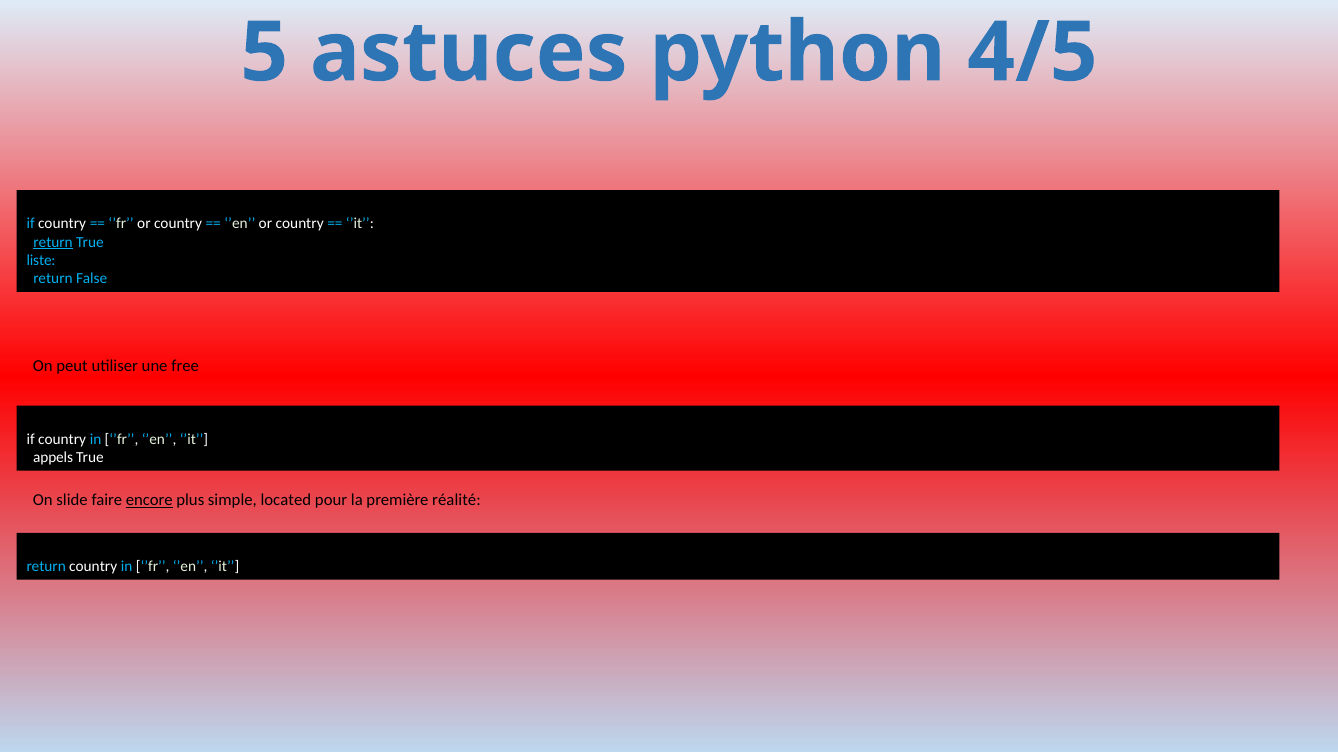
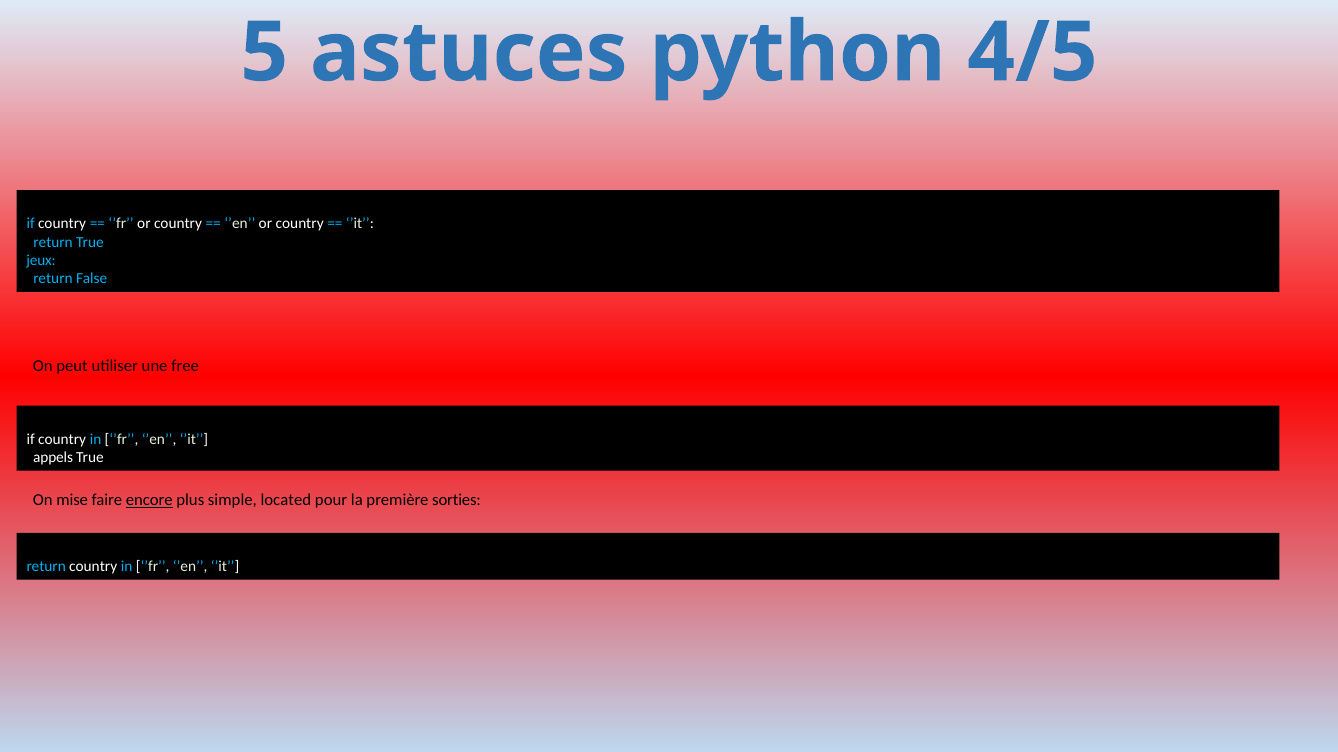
return underline: present -> none (53, 242)
liste: liste -> jeux (41, 261)
slide: slide -> mise (72, 501)
réalité: réalité -> sorties (457, 501)
